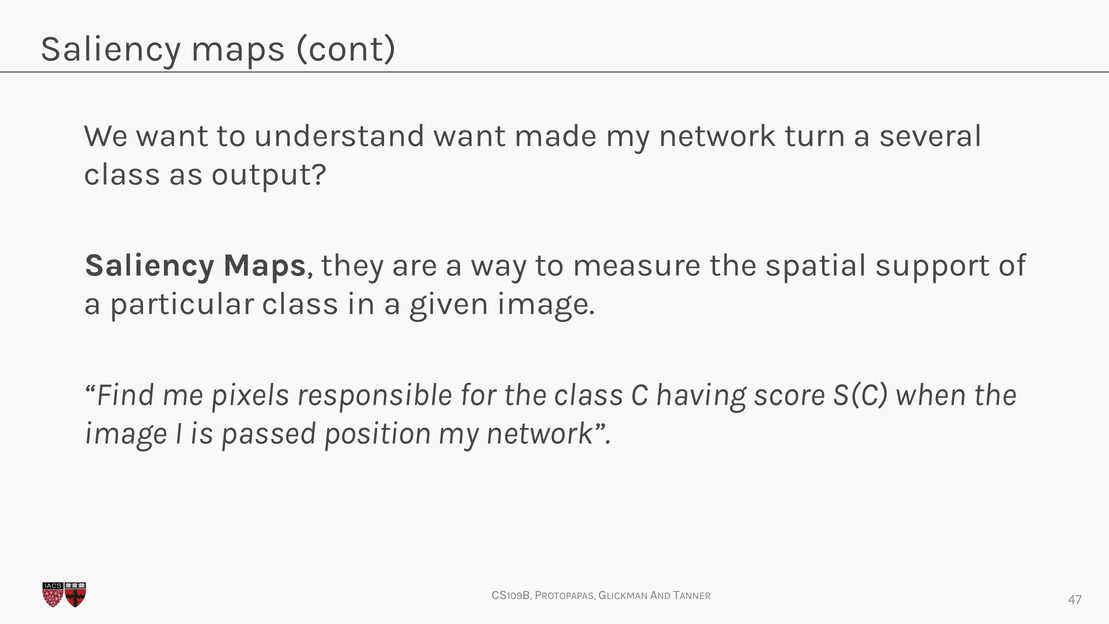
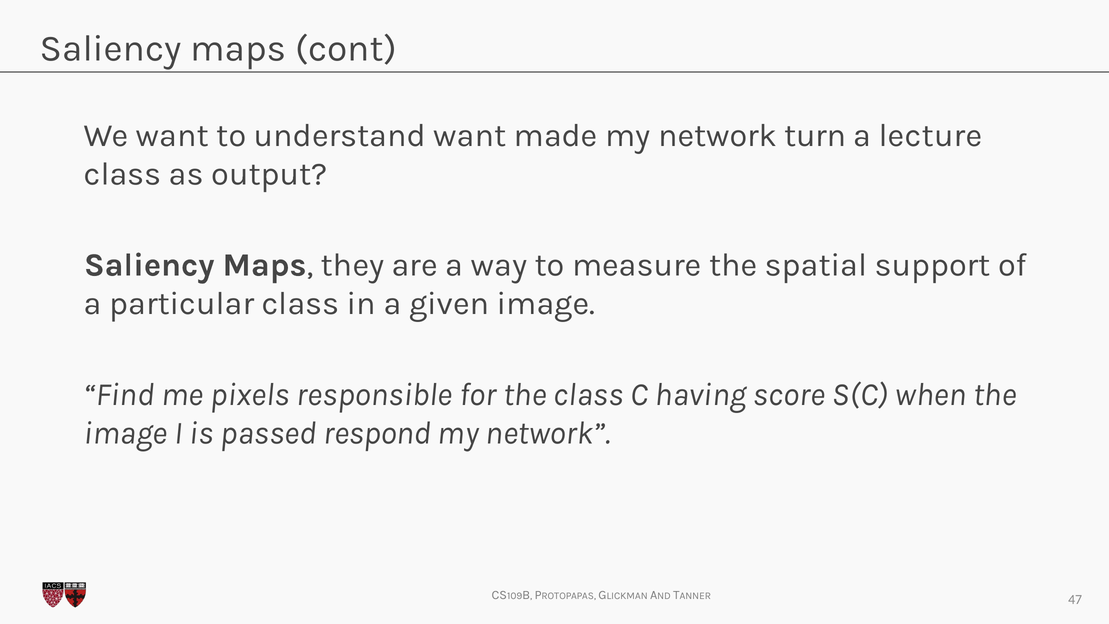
several: several -> lecture (930, 135)
position: position -> respond (377, 433)
